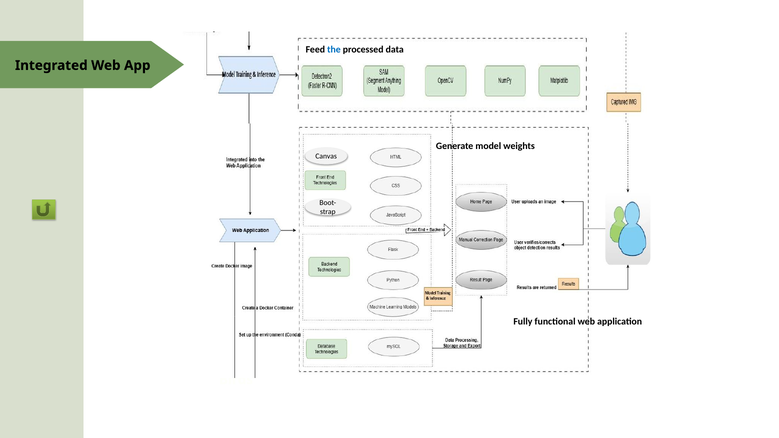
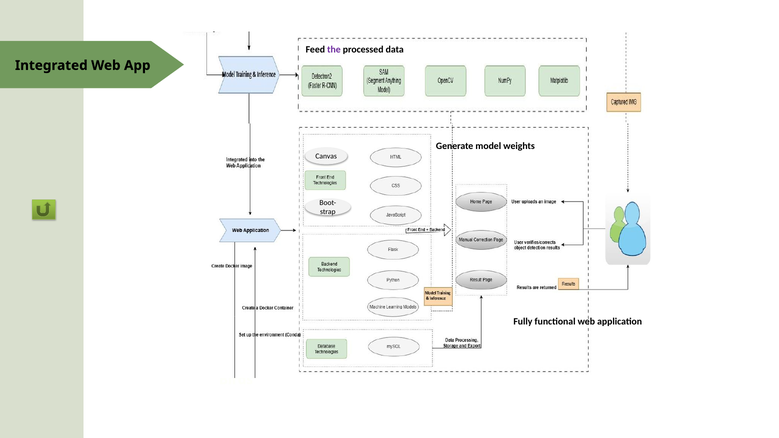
the colour: blue -> purple (334, 50)
